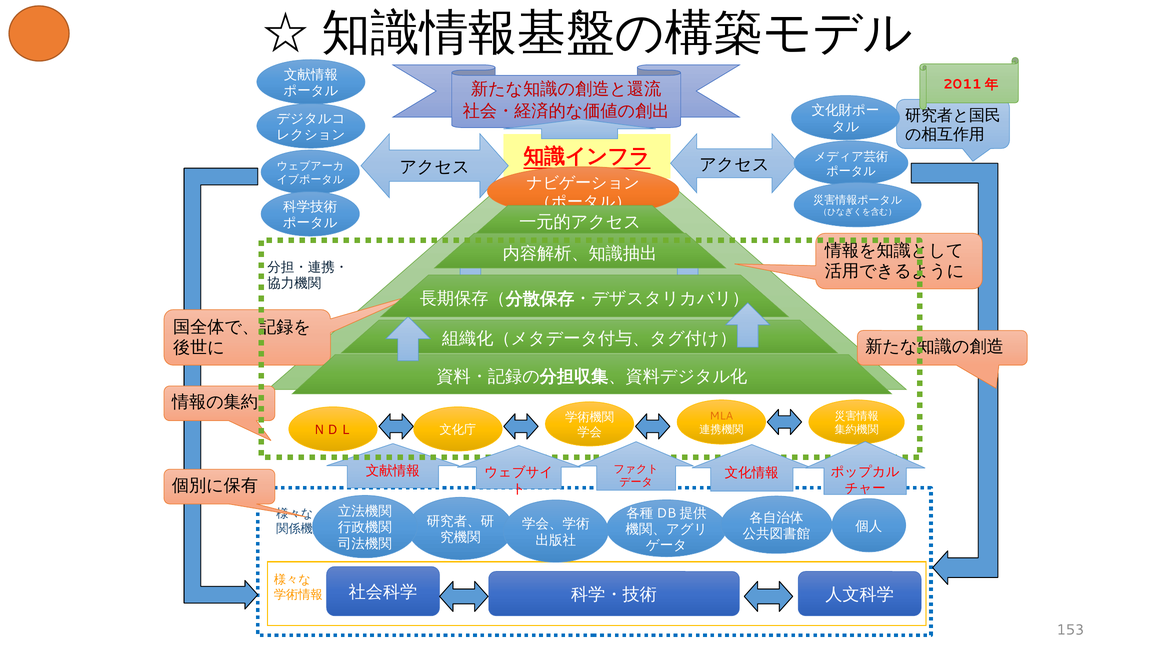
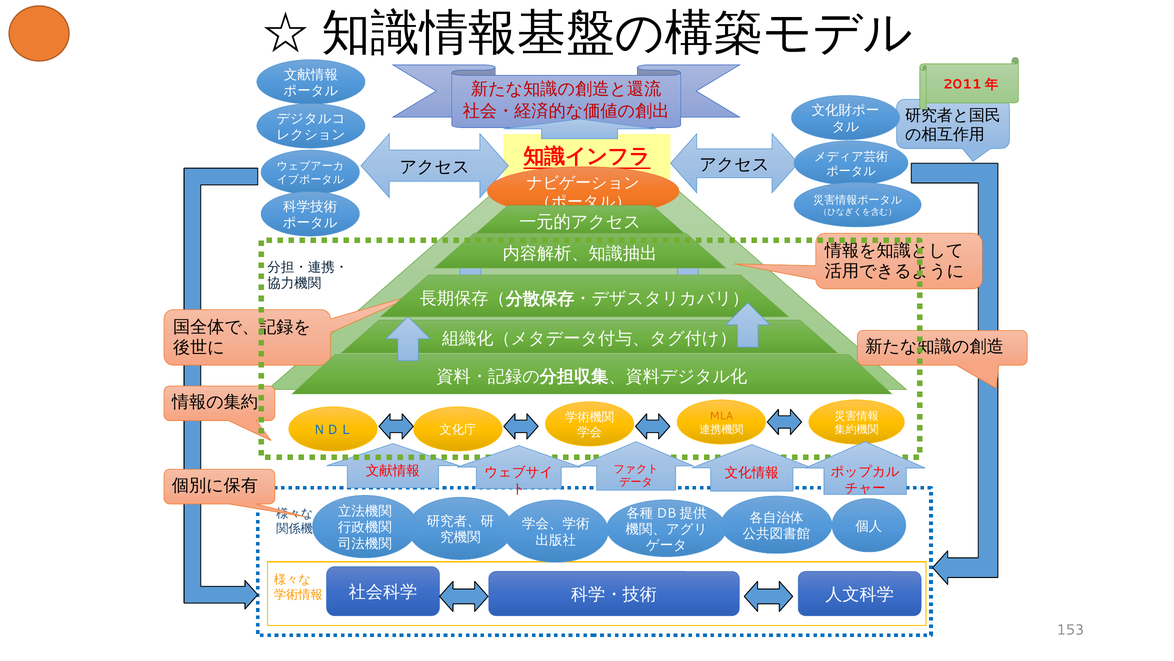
ＮＤＬ colour: red -> blue (333, 429)
